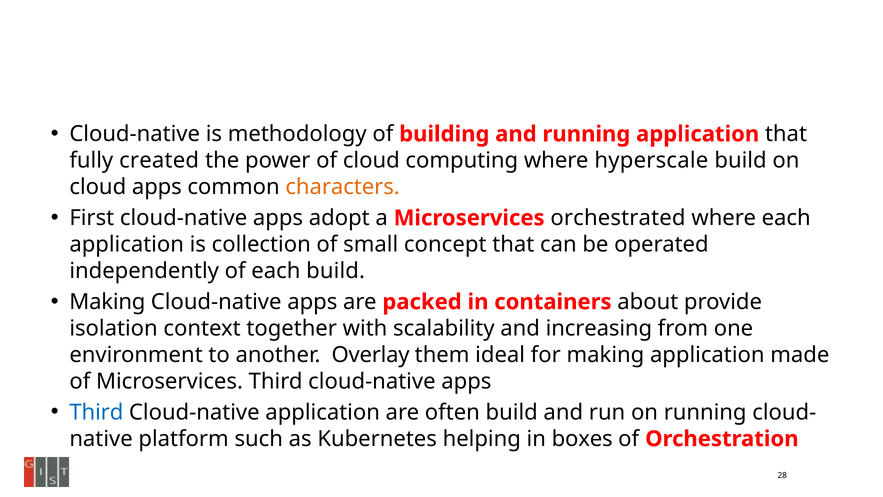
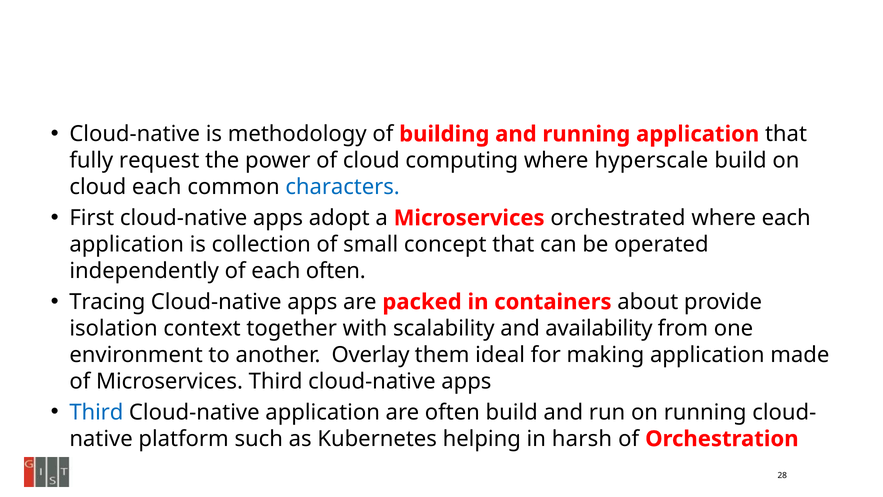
created: created -> request (159, 161)
cloud apps: apps -> each (157, 187)
characters colour: orange -> blue (343, 187)
each build: build -> often (336, 271)
Making: Making -> Tracing (107, 302)
increasing: increasing -> availability (599, 328)
boxes: boxes -> harsh (582, 439)
